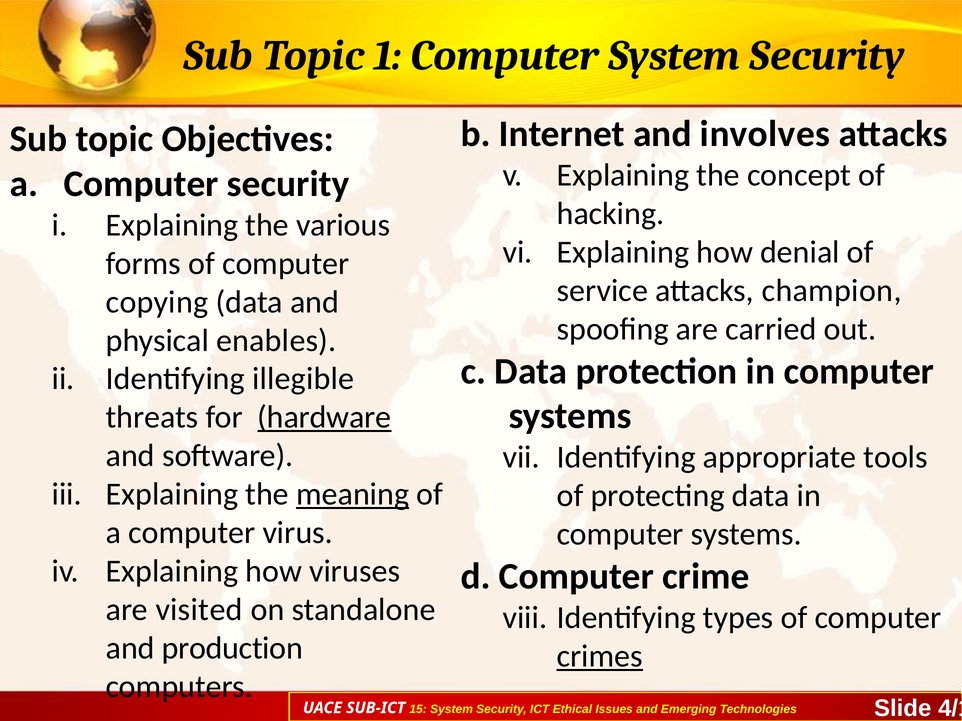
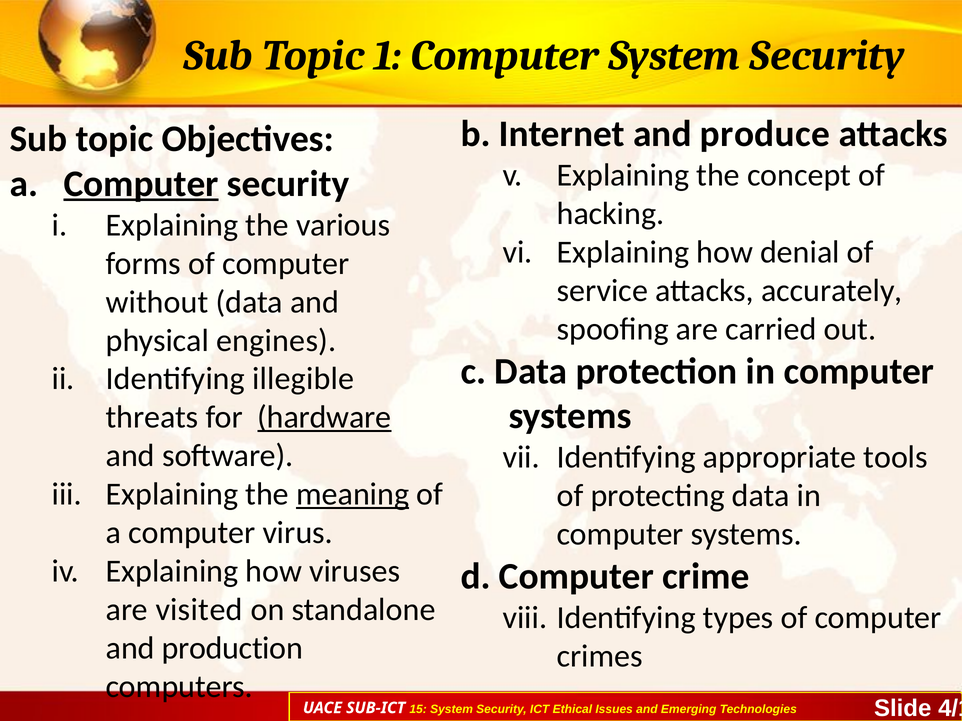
involves: involves -> produce (765, 134)
Computer underline: none -> present (141, 184)
champion: champion -> accurately (832, 291)
copying: copying -> without (157, 302)
enables: enables -> engines (276, 341)
crimes underline: present -> none (600, 657)
